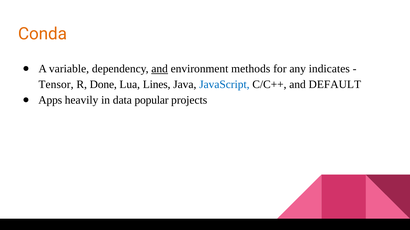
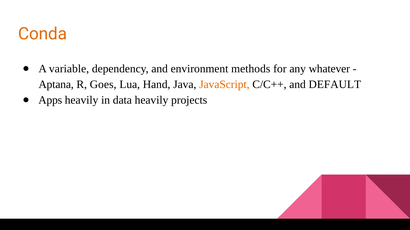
and underline: present -> none (160, 69)
indicates: indicates -> whatever (329, 69)
Tensor: Tensor -> Aptana (56, 85)
Done: Done -> Goes (103, 85)
Lines: Lines -> Hand (157, 85)
JavaScript colour: blue -> orange (224, 85)
data popular: popular -> heavily (152, 100)
